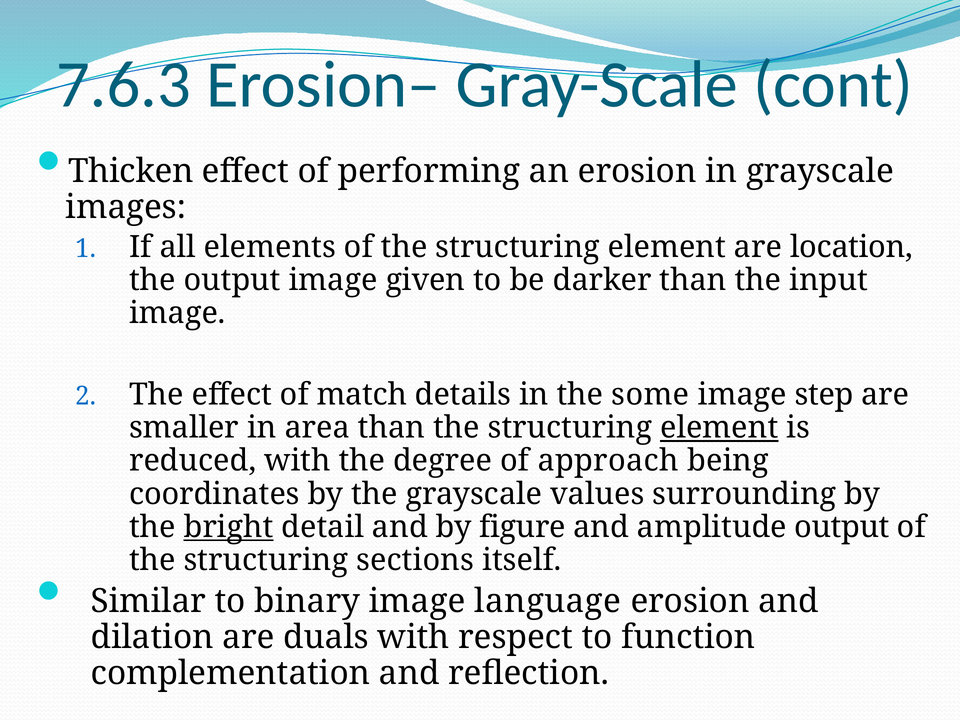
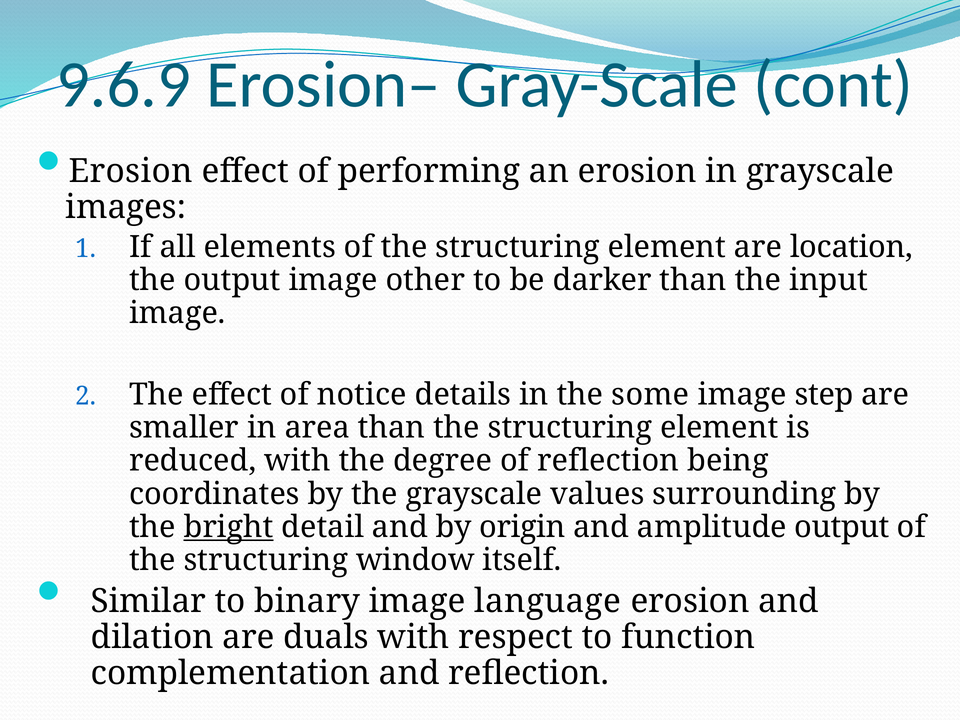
7.6.3: 7.6.3 -> 9.6.9 (123, 85)
Thicken: Thicken -> Erosion (131, 171)
given: given -> other (425, 280)
match: match -> notice (362, 395)
element underline: present -> none (719, 428)
of approach: approach -> reflection (608, 461)
figure: figure -> origin (522, 527)
sections: sections -> window (415, 560)
